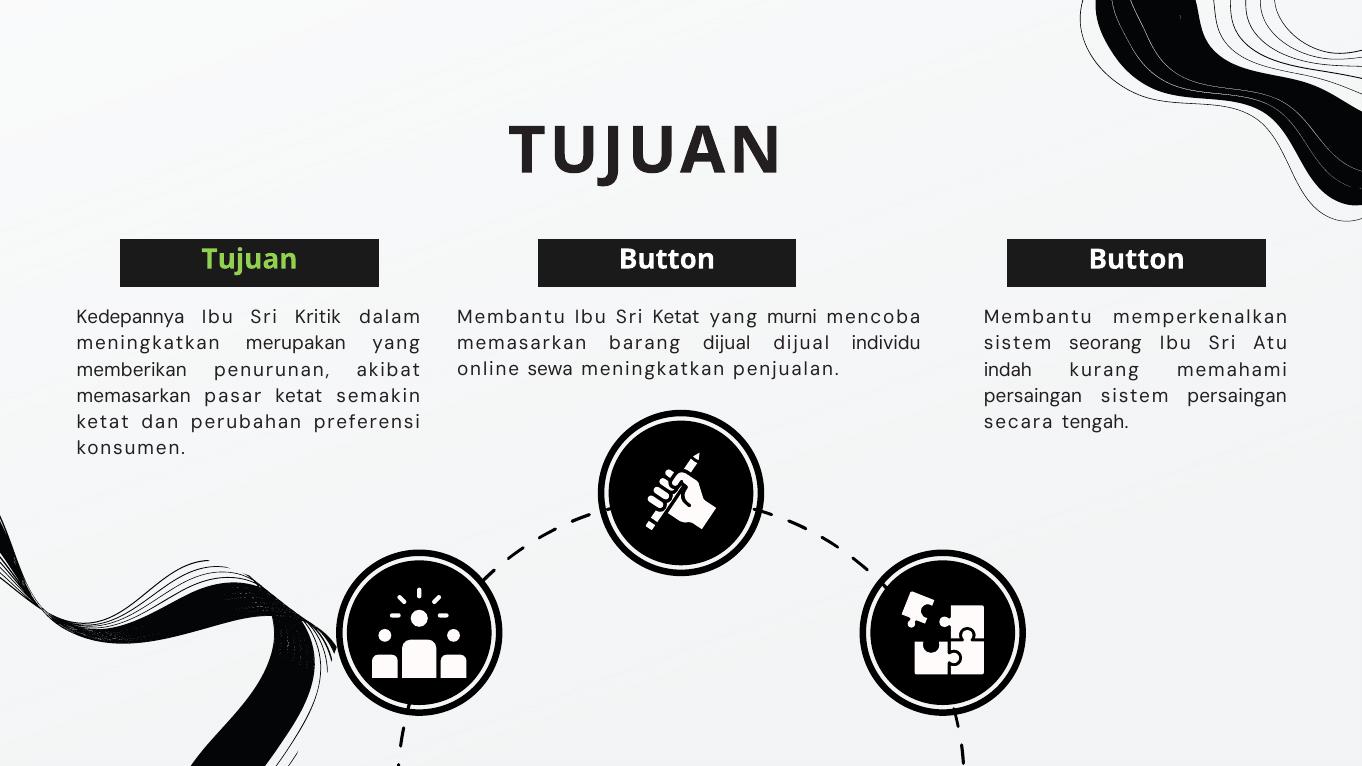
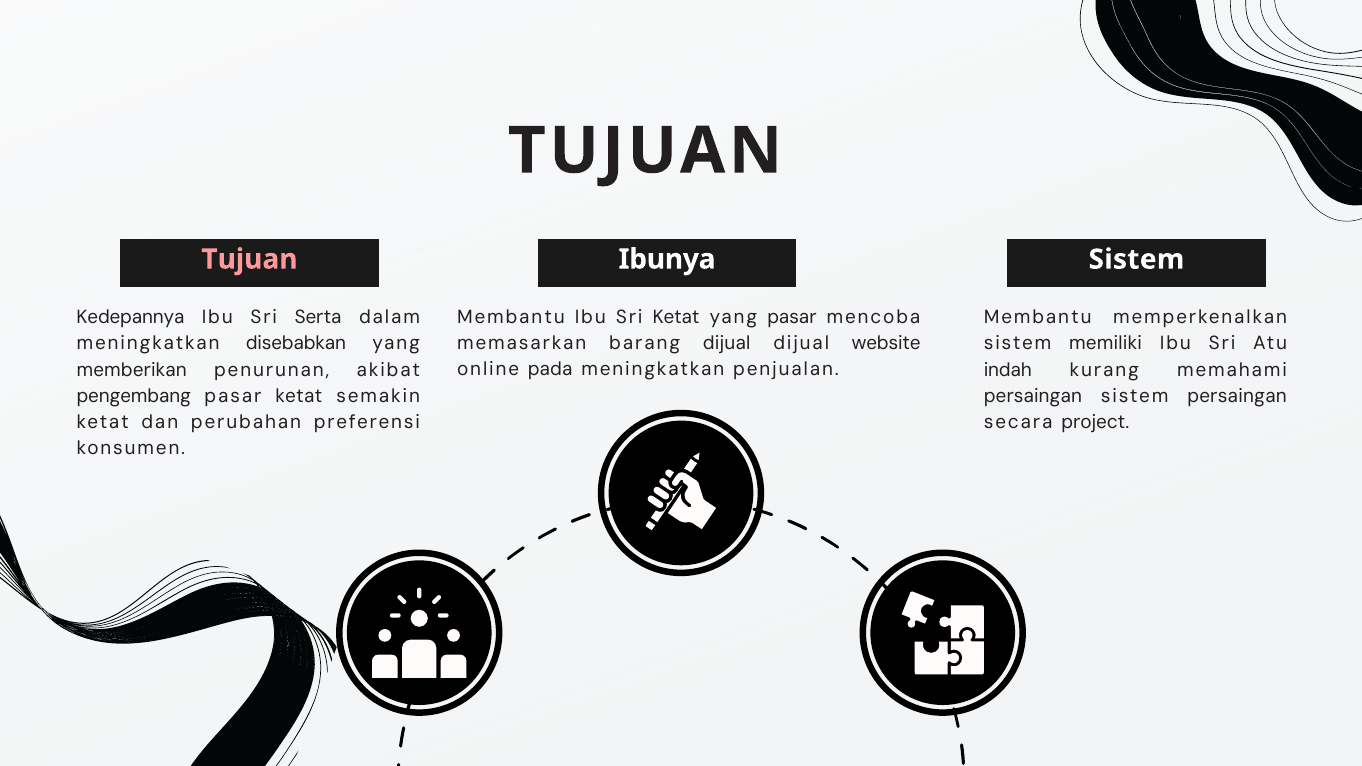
Tujuan colour: light green -> pink (249, 259)
Button: Button -> Ibunya (667, 259)
Button: Button -> Sistem (1136, 259)
yang murni: murni -> pasar (792, 317)
Kritik: Kritik -> Serta (318, 317)
individu: individu -> website (886, 343)
merupakan: merupakan -> disebabkan (296, 344)
seorang: seorang -> memiliki (1106, 344)
sewa: sewa -> pada (550, 370)
memasarkan: memasarkan -> pengembang (134, 396)
tengah: tengah -> project (1095, 422)
